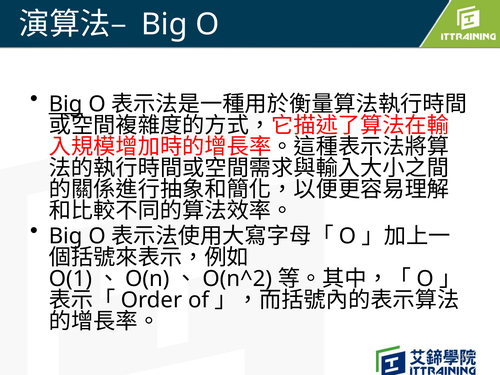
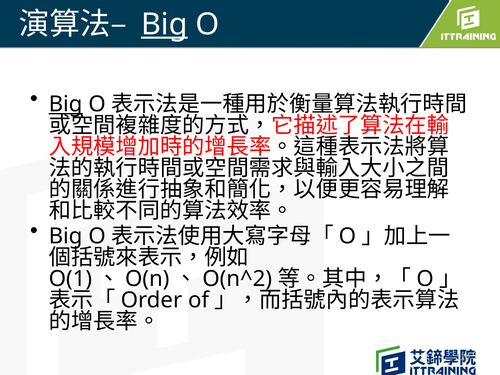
Big underline: none -> present (164, 25)
